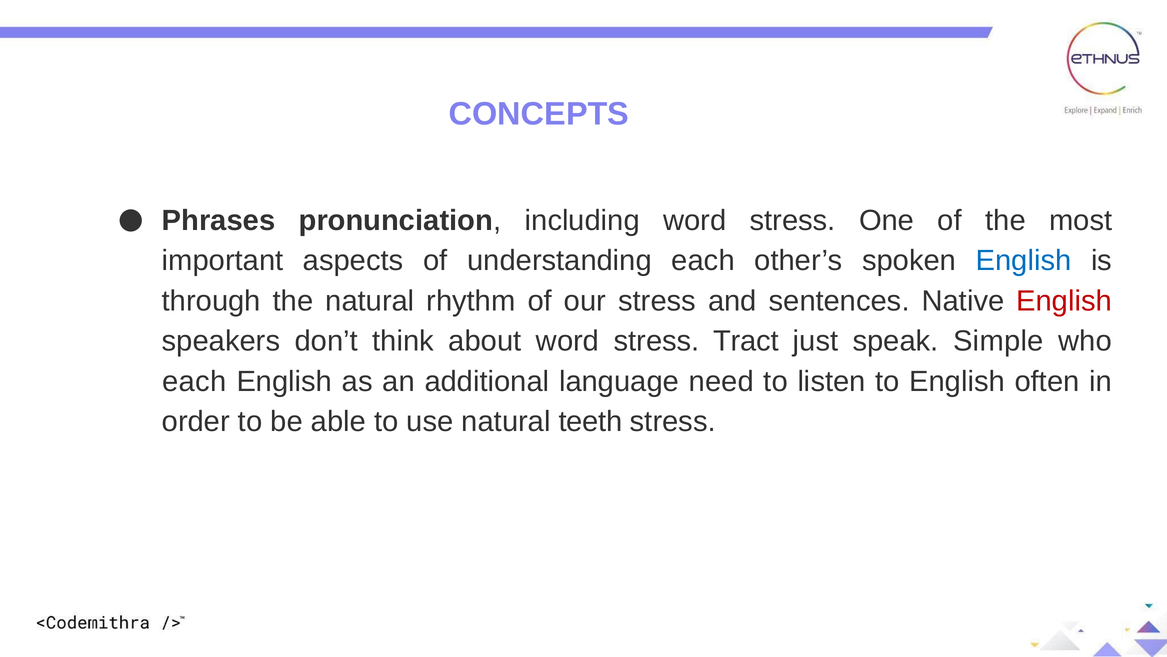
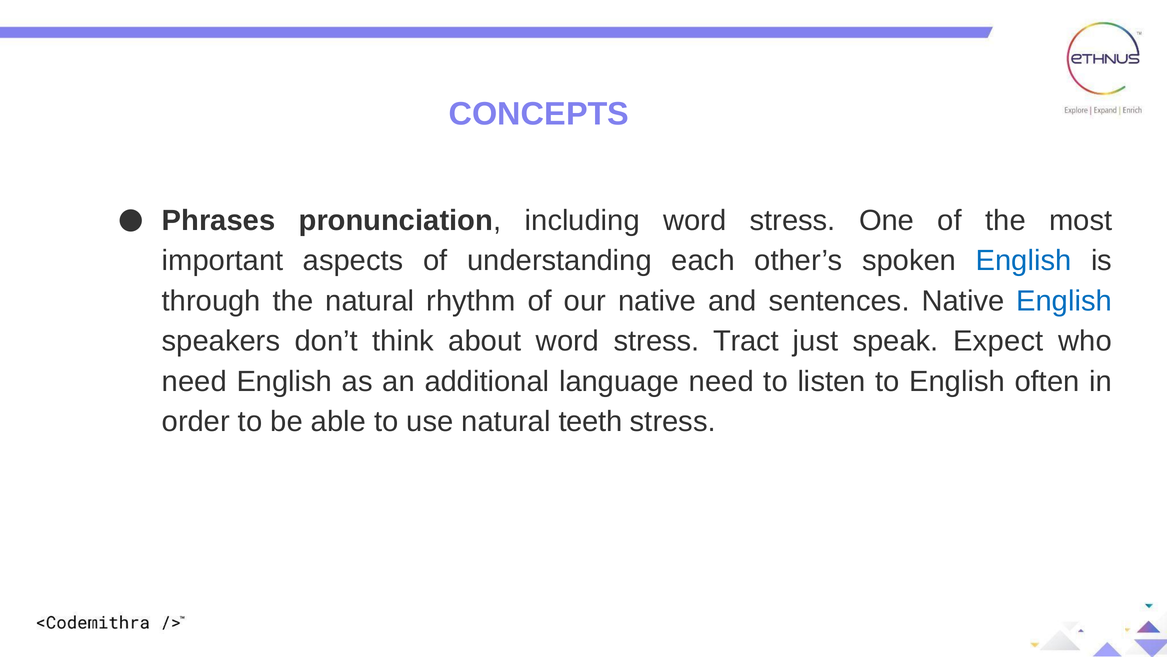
our stress: stress -> native (657, 301)
English colour: red -> blue (1064, 301)
Simple: Simple -> Expect (998, 341)
each: each -> need (194, 381)
